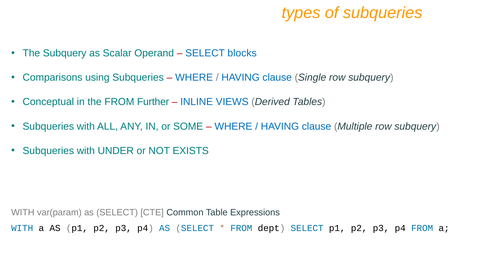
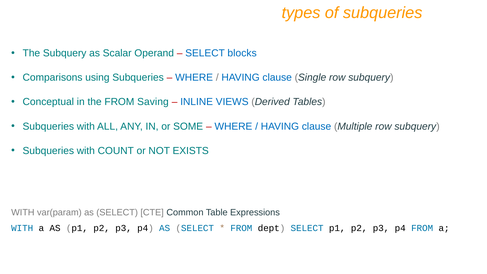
Further: Further -> Saving (153, 102)
UNDER: UNDER -> COUNT (116, 151)
